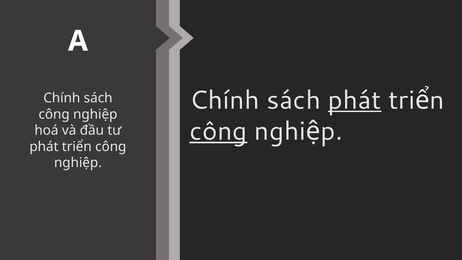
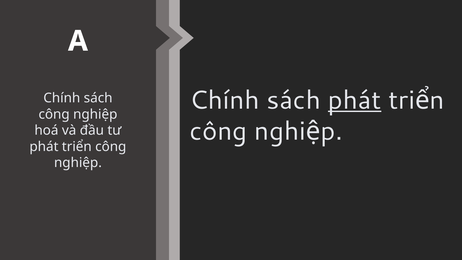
công underline: present -> none (218, 131)
